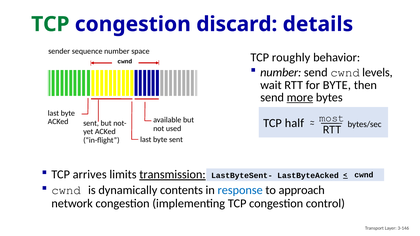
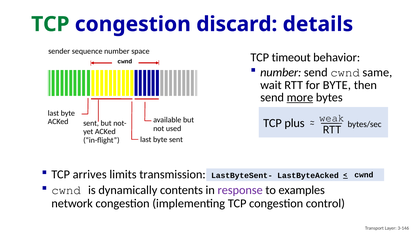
roughly: roughly -> timeout (291, 58)
levels: levels -> same (377, 73)
most: most -> weak (332, 118)
half: half -> plus (295, 123)
transmission underline: present -> none (172, 175)
response colour: blue -> purple (240, 190)
approach: approach -> examples (302, 190)
